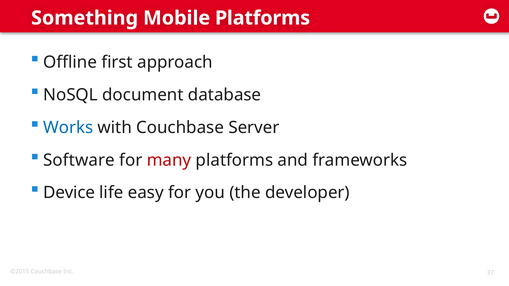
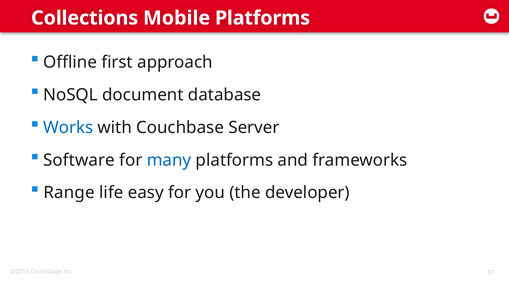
Something: Something -> Collections (85, 18)
many colour: red -> blue (169, 160)
Device: Device -> Range (69, 193)
